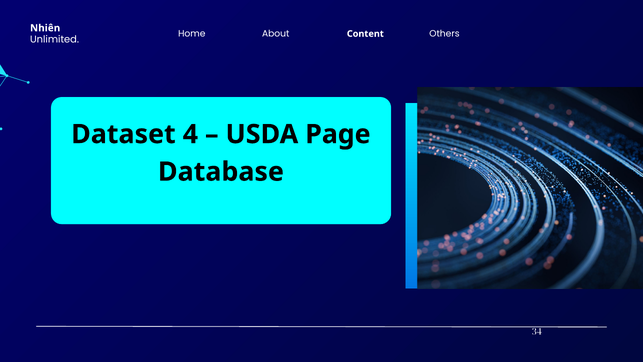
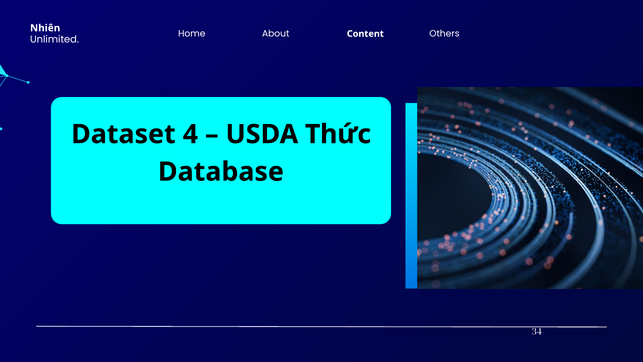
Page: Page -> Thức (338, 134)
